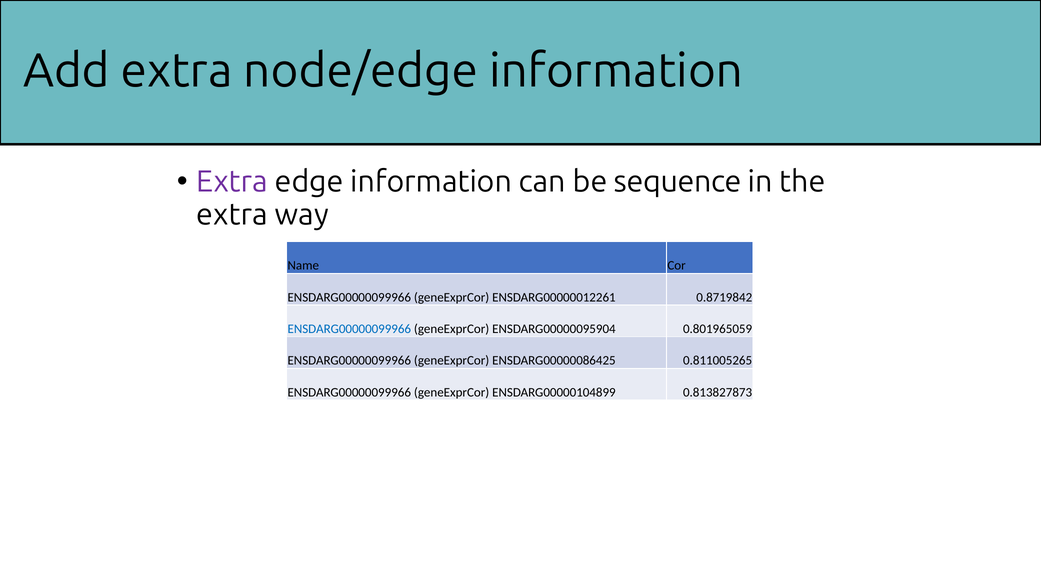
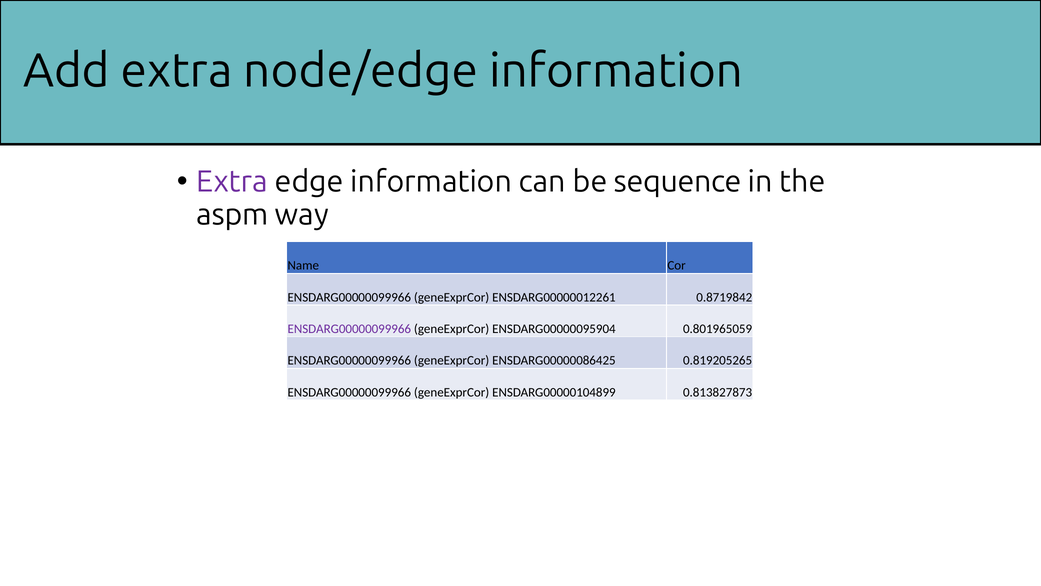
extra: extra -> aspm (232, 215)
ENSDARG00000099966 colour: blue -> purple (349, 329)
0.811005265: 0.811005265 -> 0.819205265 (718, 360)
